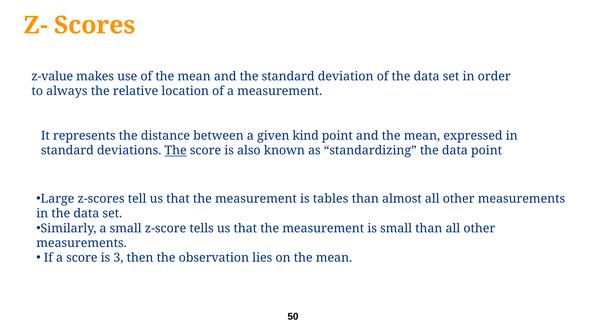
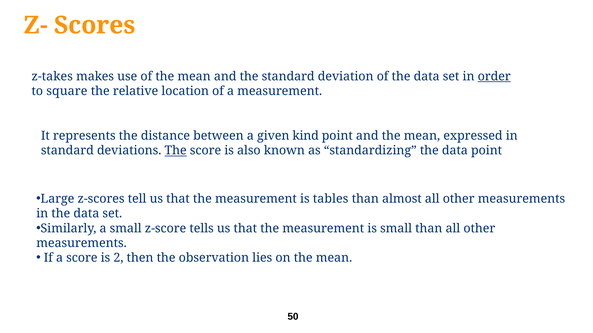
z-value: z-value -> z-takes (52, 76)
order underline: none -> present (494, 76)
always: always -> square (67, 91)
3: 3 -> 2 (118, 258)
